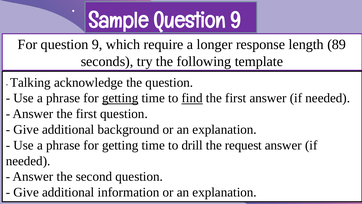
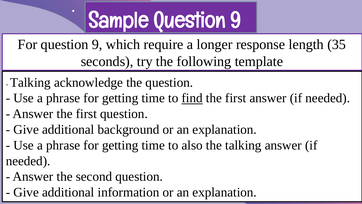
89: 89 -> 35 (337, 44)
getting underline: present -> none (120, 98)
drill: drill -> also (192, 145)
the request: request -> talking (243, 145)
